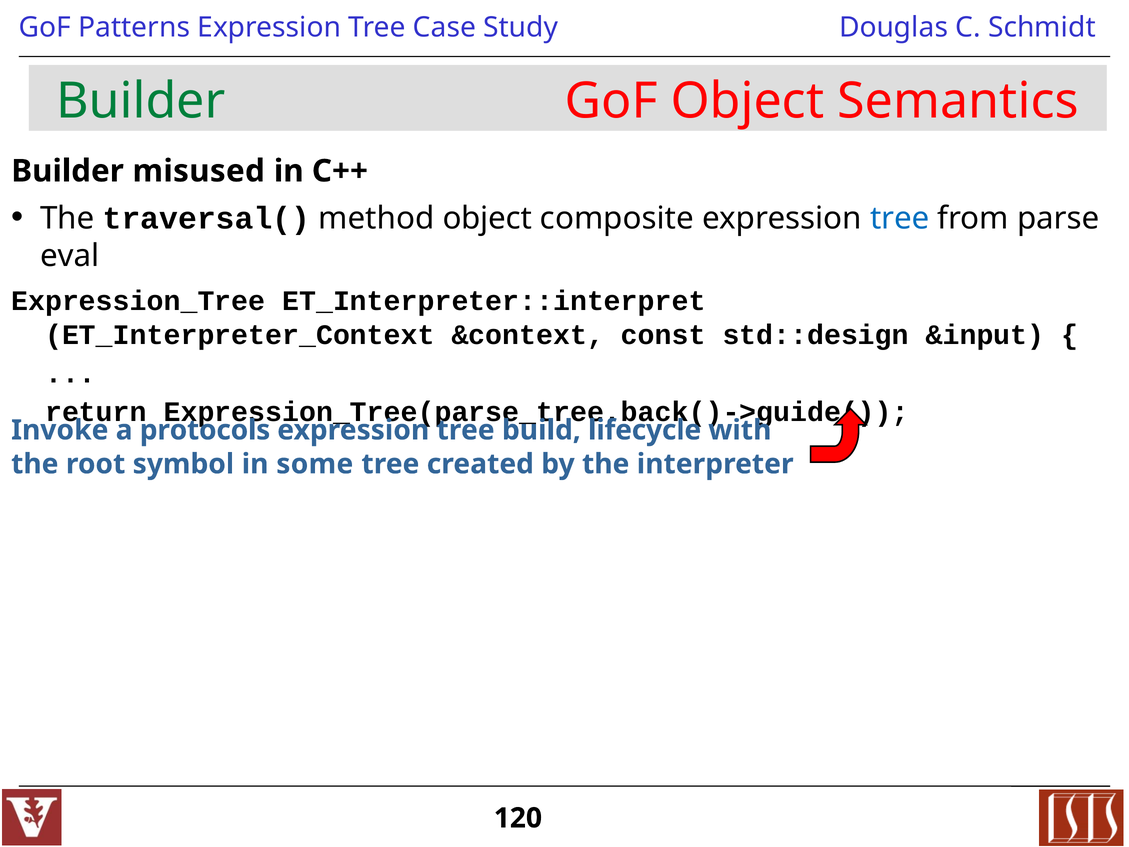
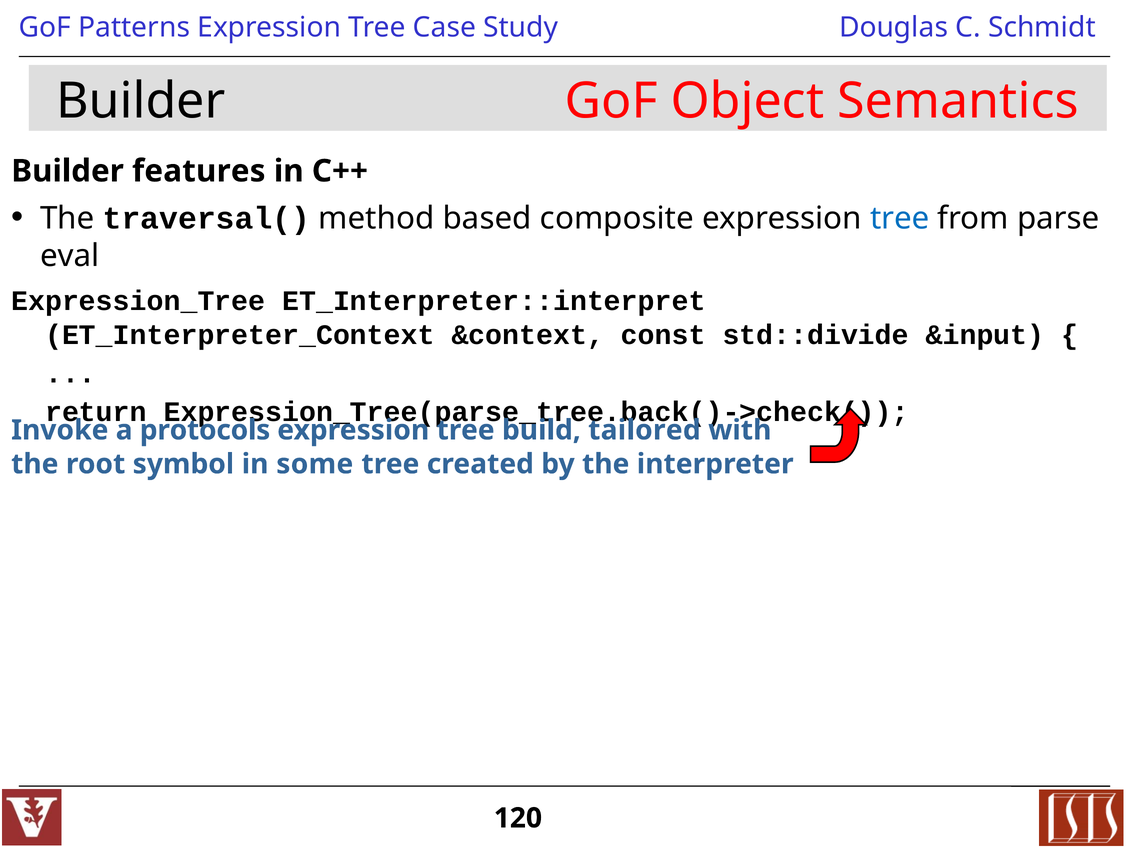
Builder colour: green -> black (141, 101)
misused: misused -> features (199, 171)
method object: object -> based (487, 218)
std::design: std::design -> std::divide (816, 335)
Expression_Tree(parse_tree.back()->guide(: Expression_Tree(parse_tree.back()->guide( -> Expression_Tree(parse_tree.back()->check( (536, 412)
lifecycle: lifecycle -> tailored (644, 430)
